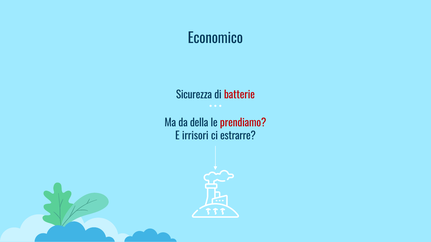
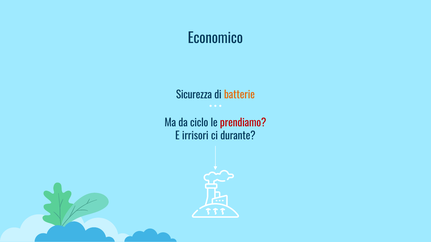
batterie colour: red -> orange (239, 95)
della: della -> ciclo (199, 123)
estrarre: estrarre -> durante (238, 136)
